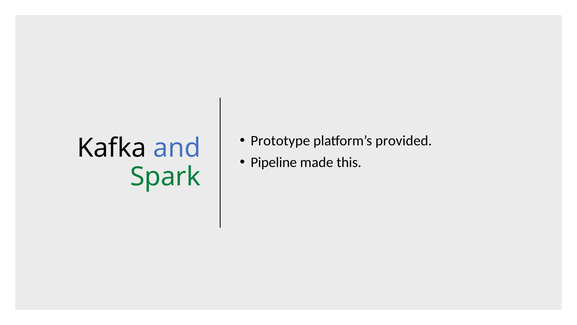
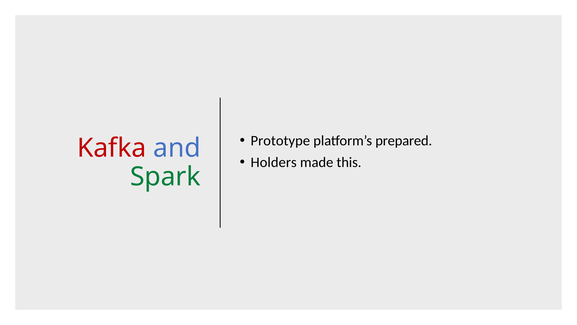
provided: provided -> prepared (404, 141)
Kafka colour: black -> red (112, 148)
Pipeline: Pipeline -> Holders (274, 162)
